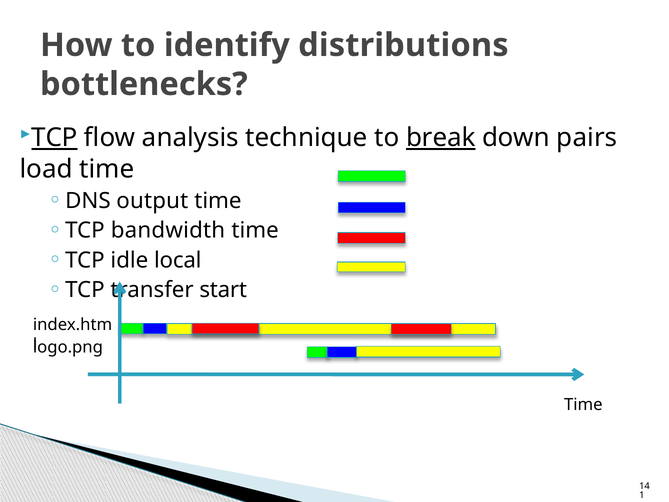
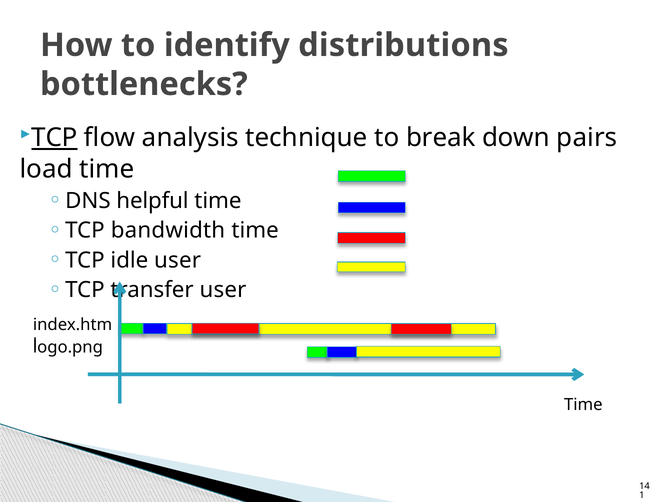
break underline: present -> none (441, 138)
output: output -> helpful (152, 201)
idle local: local -> user (178, 260)
start: start -> user (223, 290)
